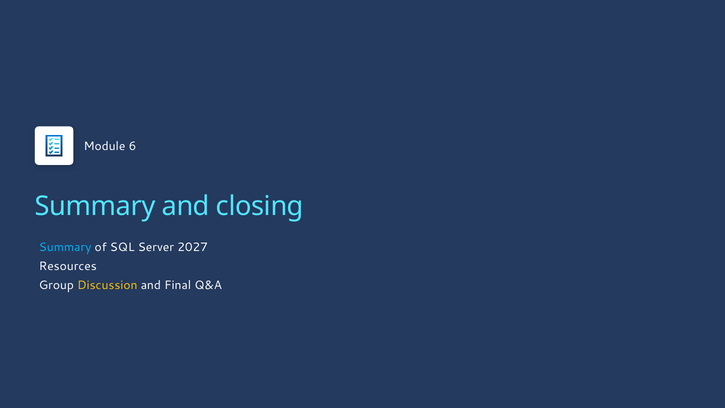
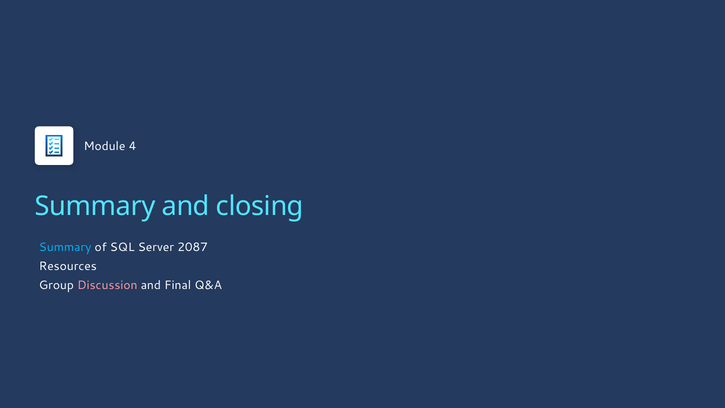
6: 6 -> 4 (132, 146)
2027: 2027 -> 2087 (193, 247)
Discussion colour: yellow -> pink (107, 285)
